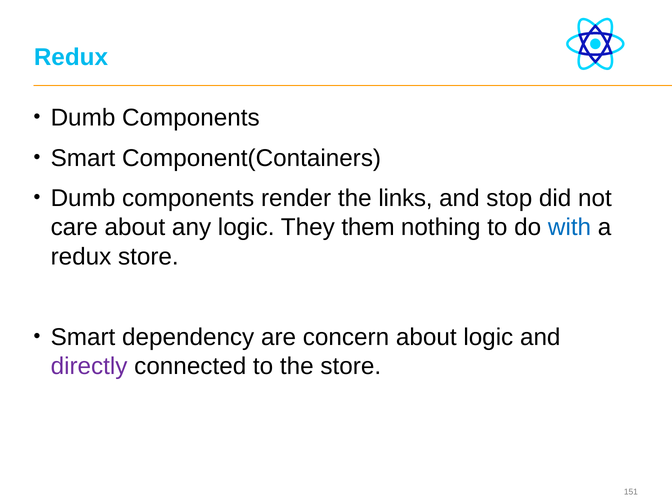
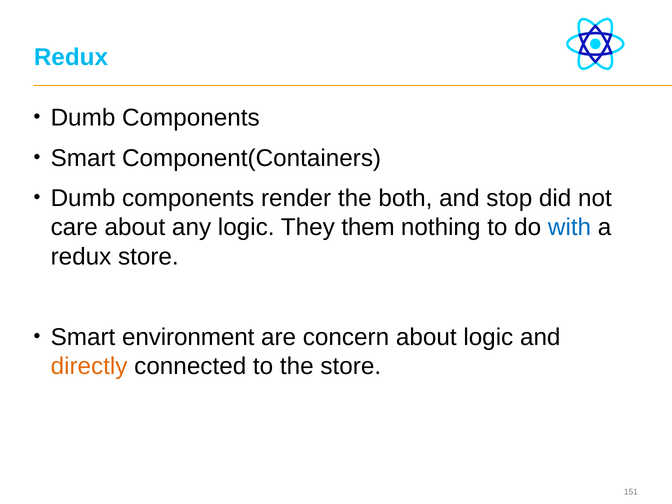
links: links -> both (405, 198)
dependency: dependency -> environment (188, 337)
directly colour: purple -> orange (89, 366)
